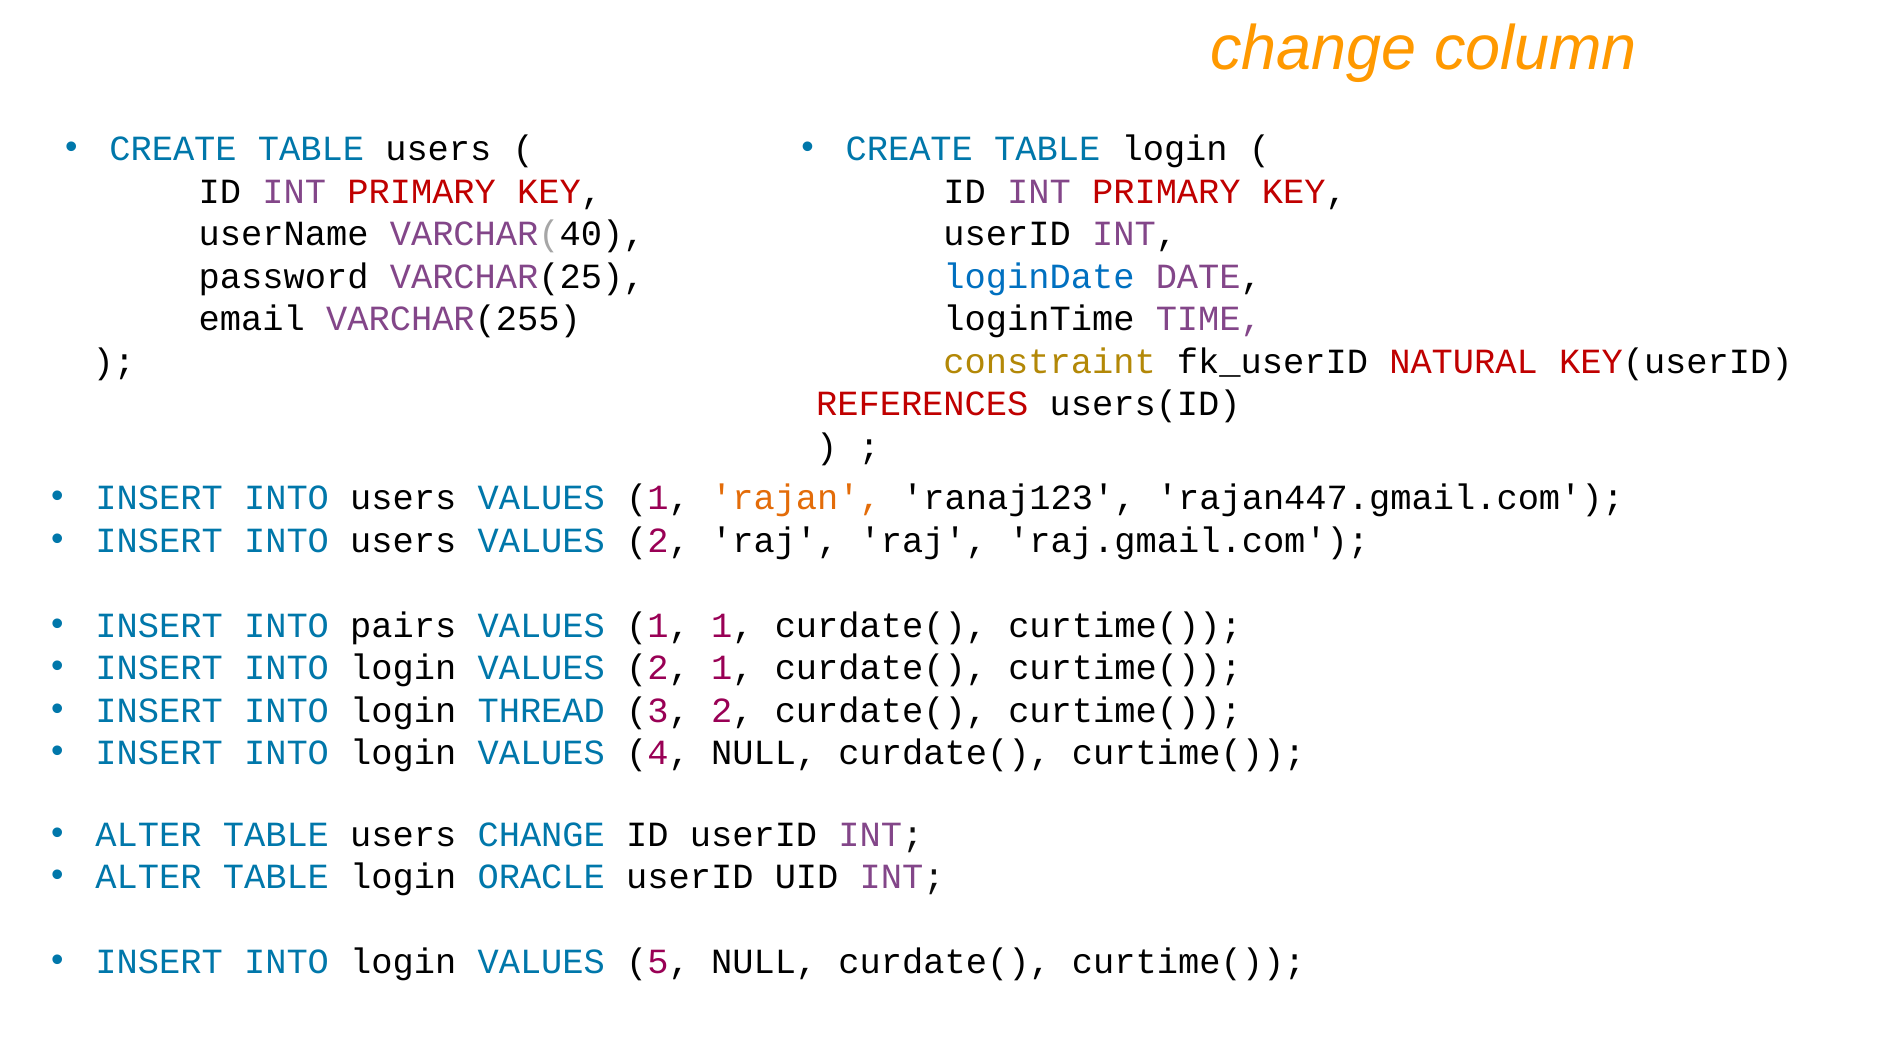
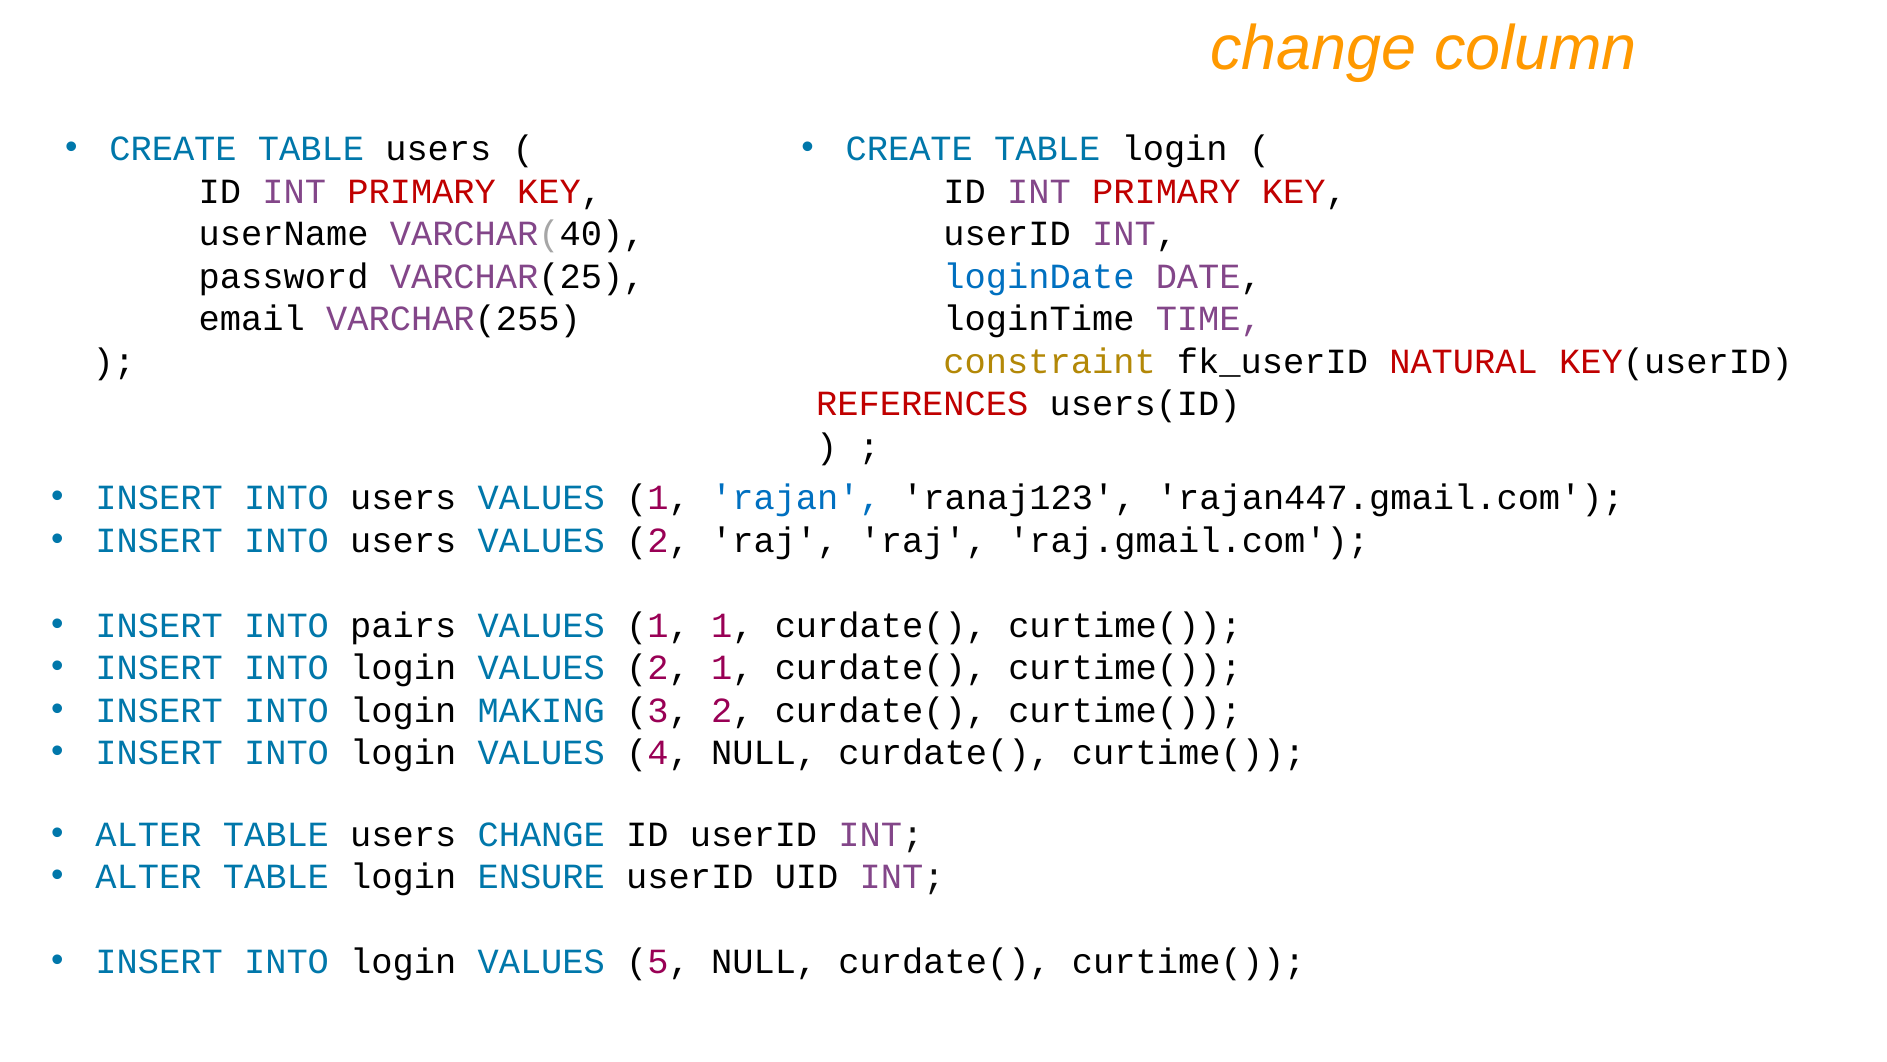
rajan colour: orange -> blue (796, 498)
THREAD: THREAD -> MAKING (541, 710)
ORACLE: ORACLE -> ENSURE (541, 877)
